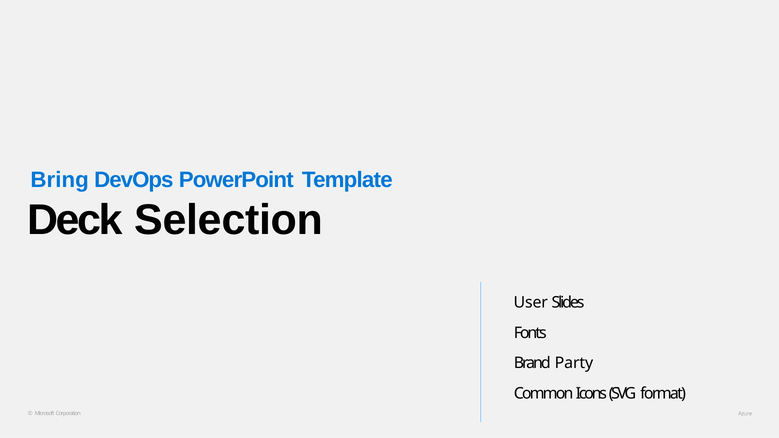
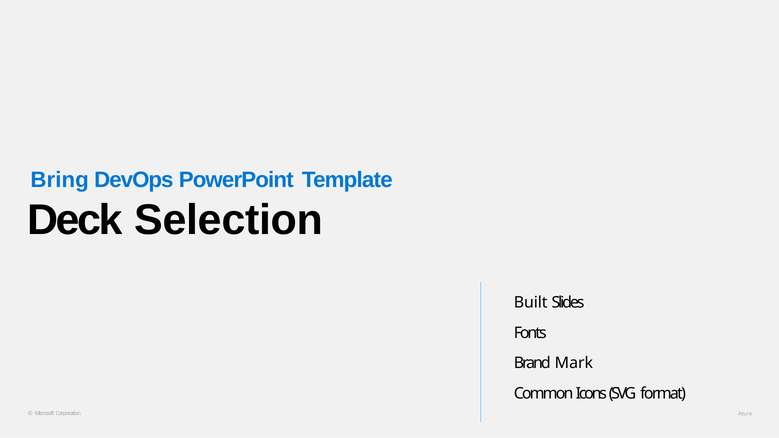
User: User -> Built (531, 303)
Party: Party -> Mark (574, 364)
